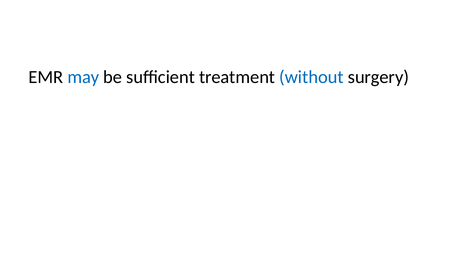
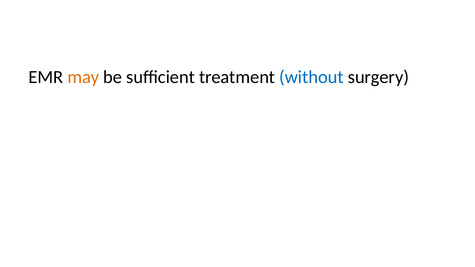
may colour: blue -> orange (83, 77)
